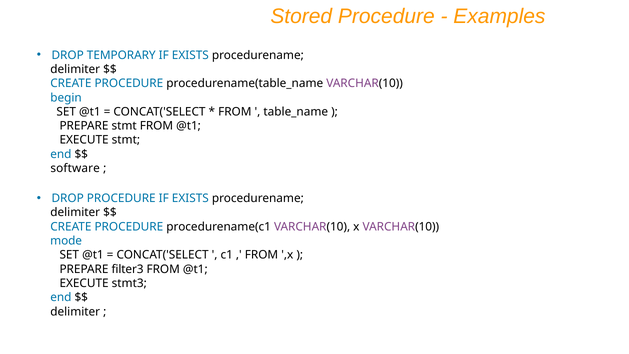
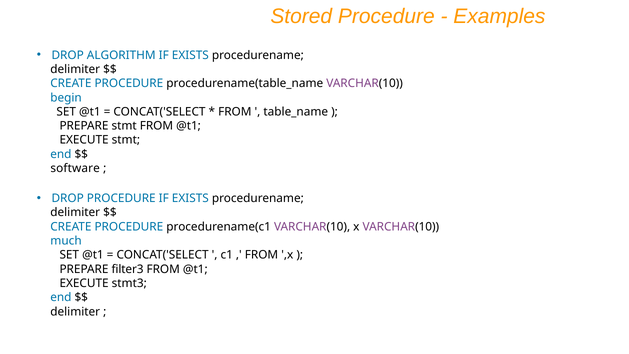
TEMPORARY: TEMPORARY -> ALGORITHM (121, 55)
mode: mode -> much (66, 241)
